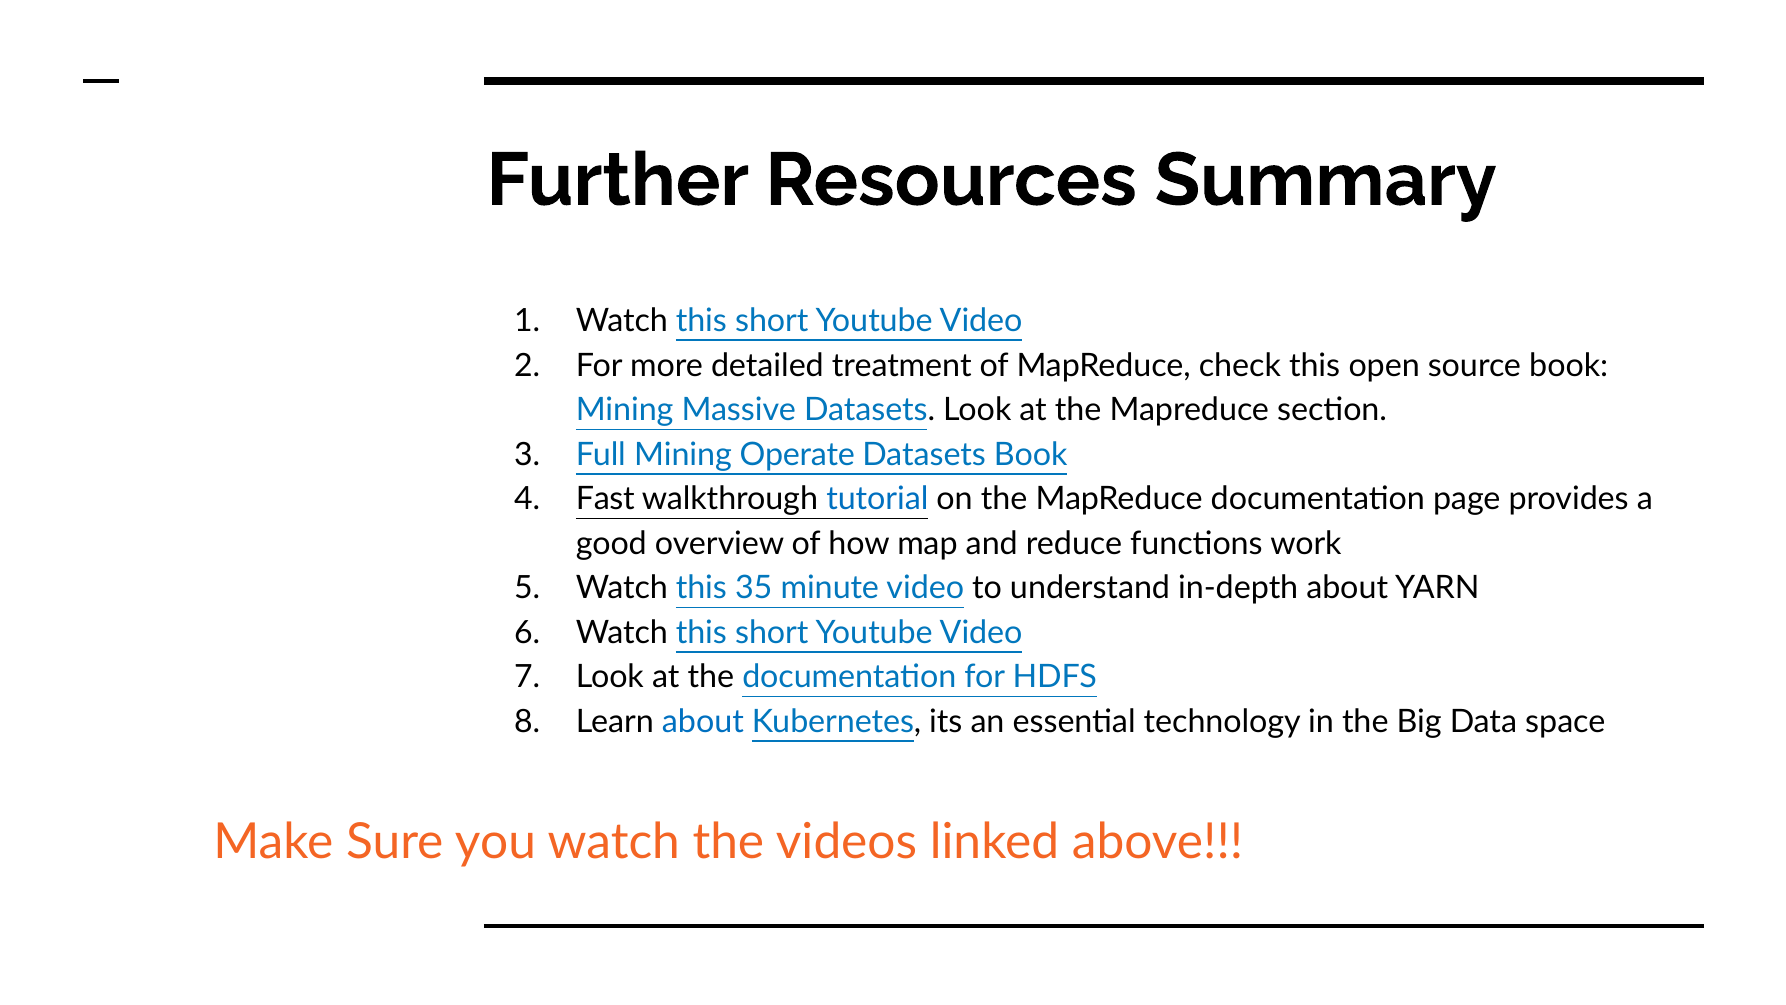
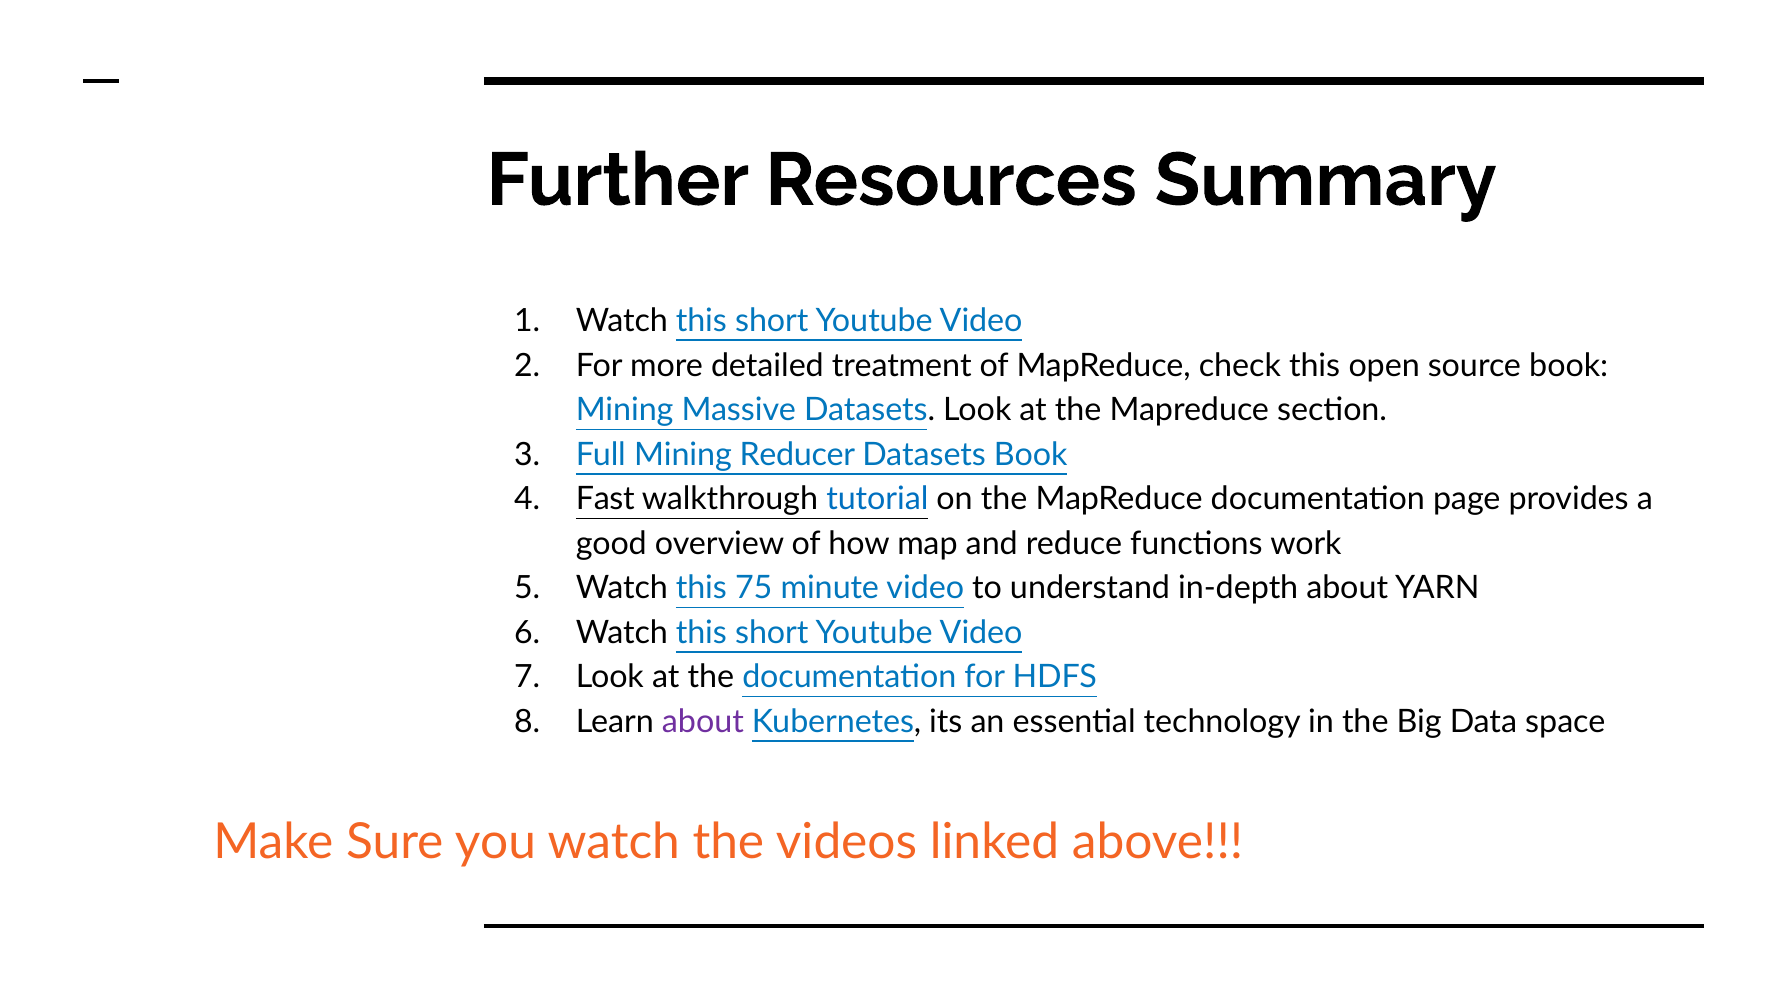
Operate: Operate -> Reducer (797, 455)
35: 35 -> 75 (754, 588)
about colour: blue -> purple (703, 722)
